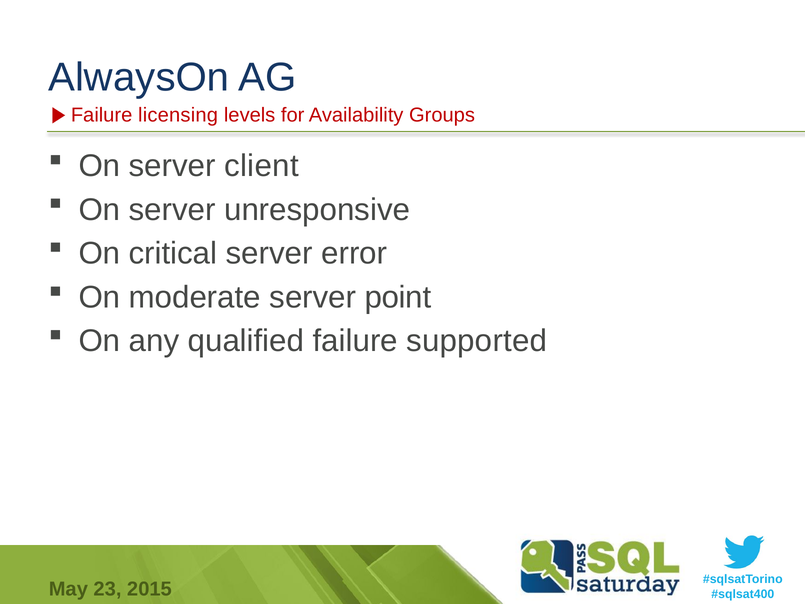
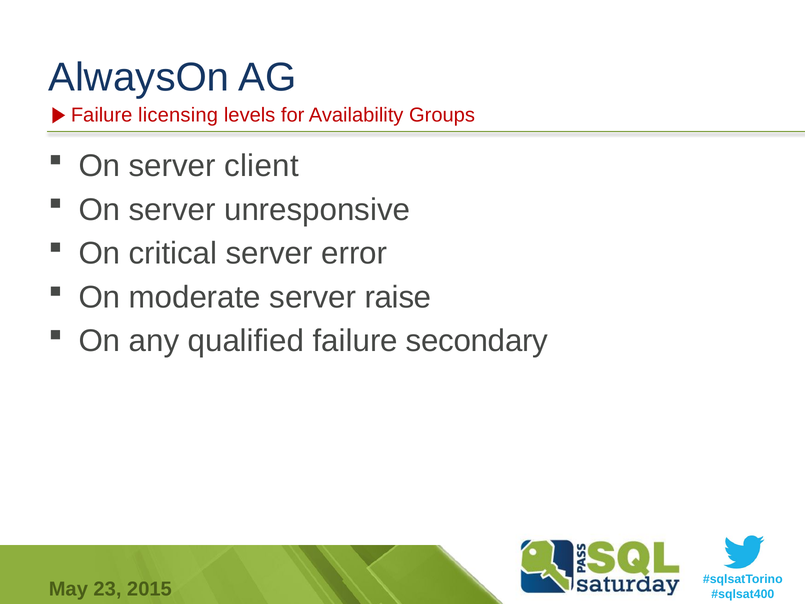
point: point -> raise (398, 297)
supported: supported -> secondary (477, 341)
